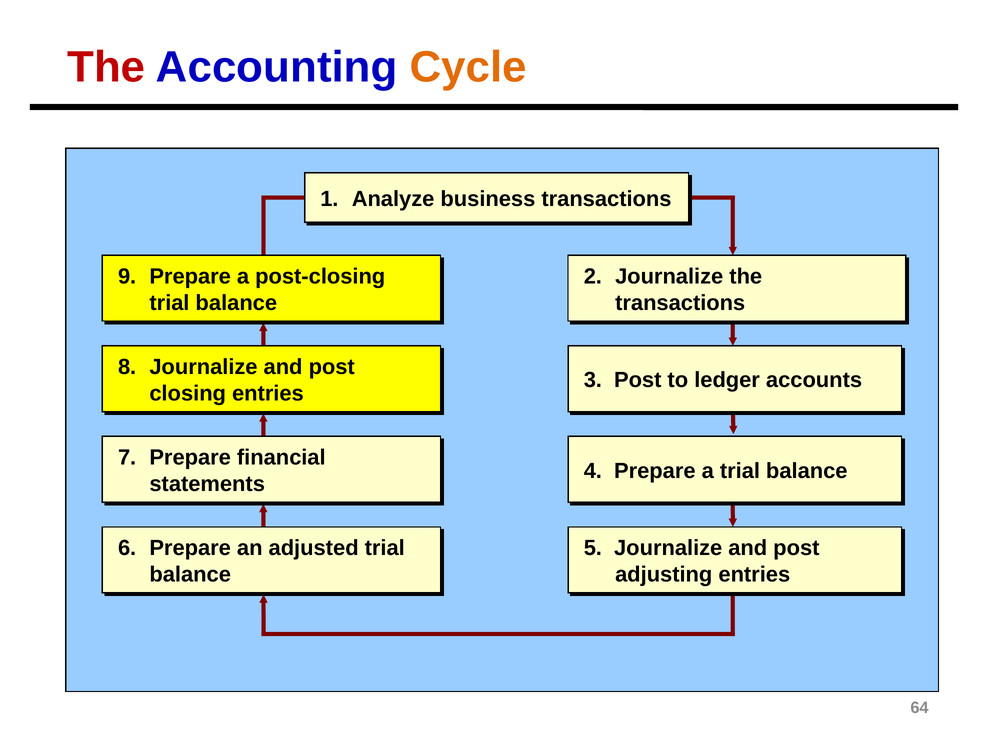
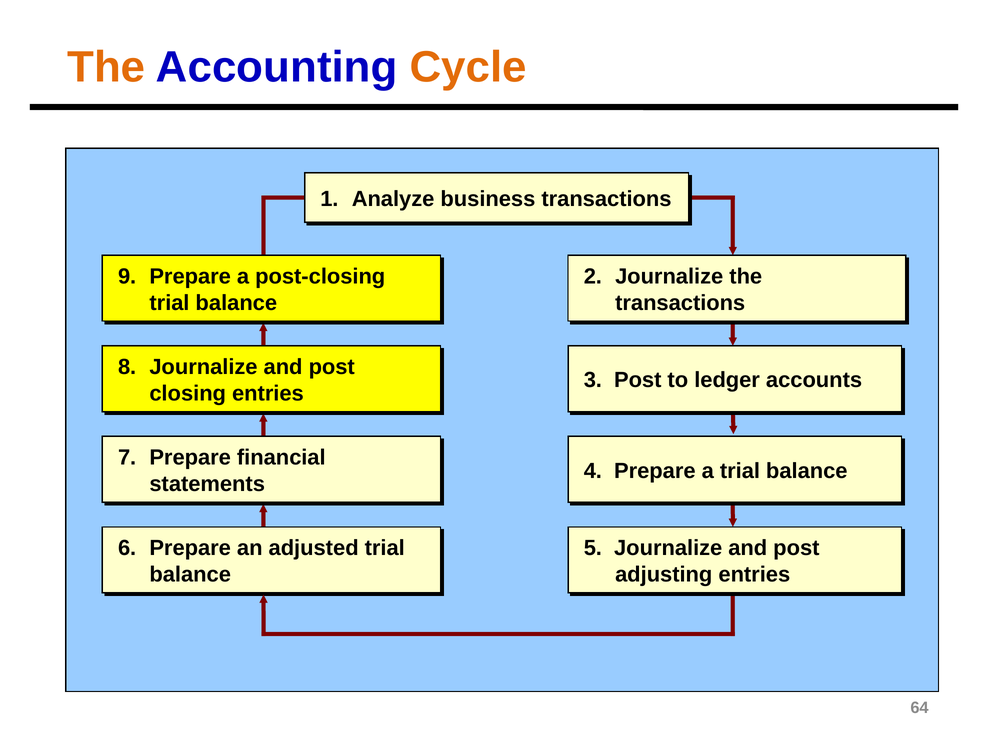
The colour: red -> orange (106, 67)
